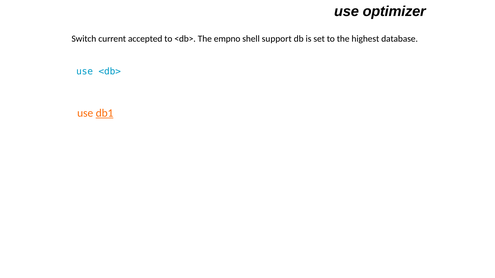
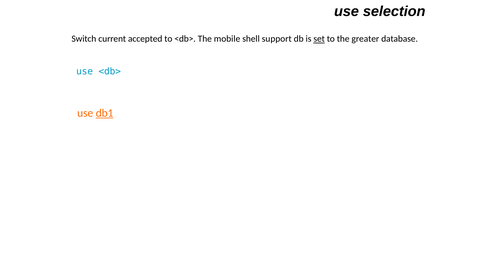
optimizer: optimizer -> selection (394, 11)
empno: empno -> mobile (227, 39)
set underline: none -> present (319, 39)
highest: highest -> greater (365, 39)
